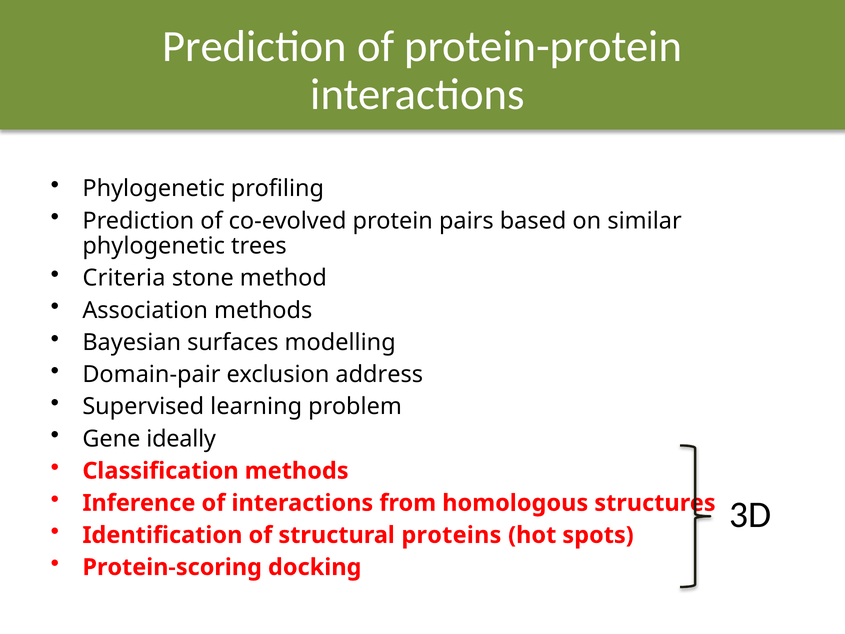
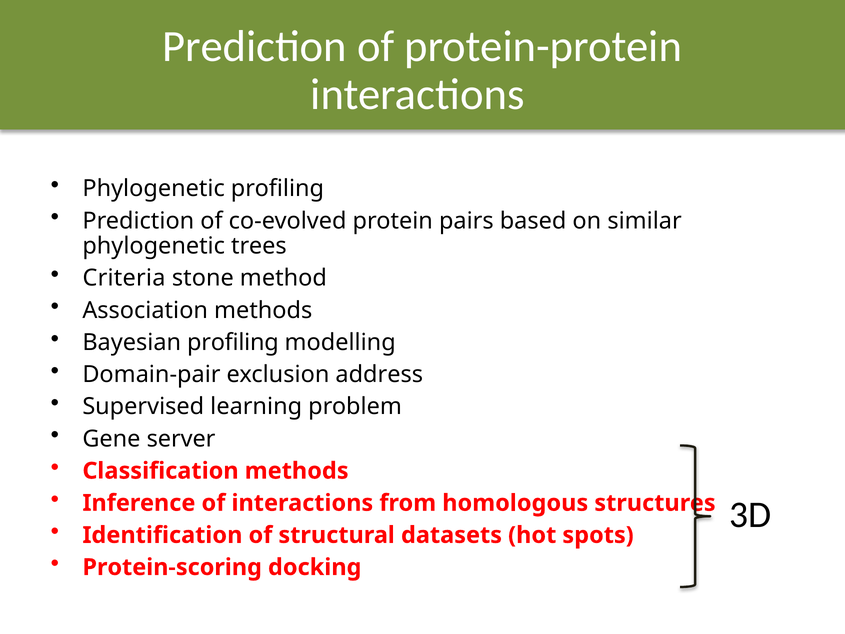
Bayesian surfaces: surfaces -> profiling (233, 342)
ideally: ideally -> server (181, 439)
proteins: proteins -> datasets (452, 535)
